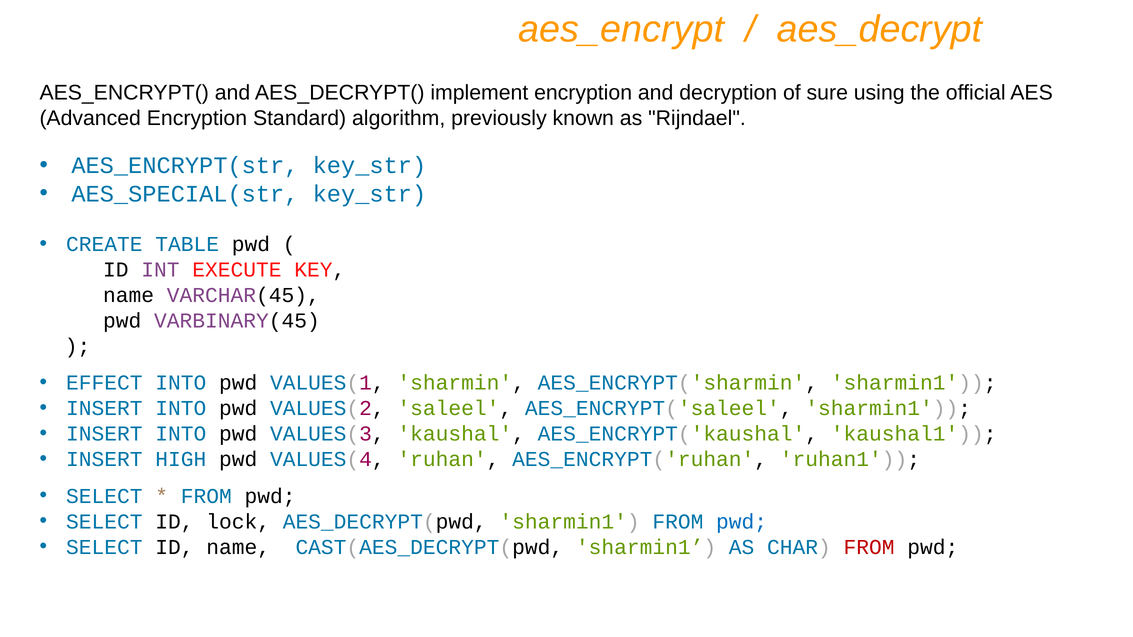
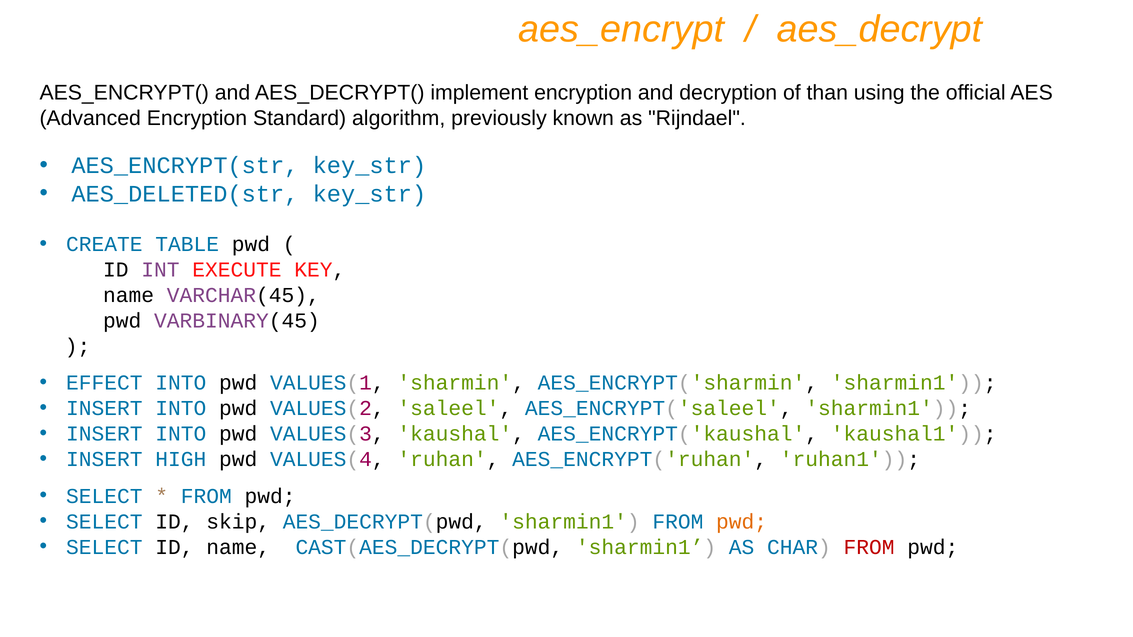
sure: sure -> than (827, 93)
AES_SPECIAL(str: AES_SPECIAL(str -> AES_DELETED(str (185, 194)
lock: lock -> skip (238, 522)
pwd colour: blue -> orange (742, 522)
